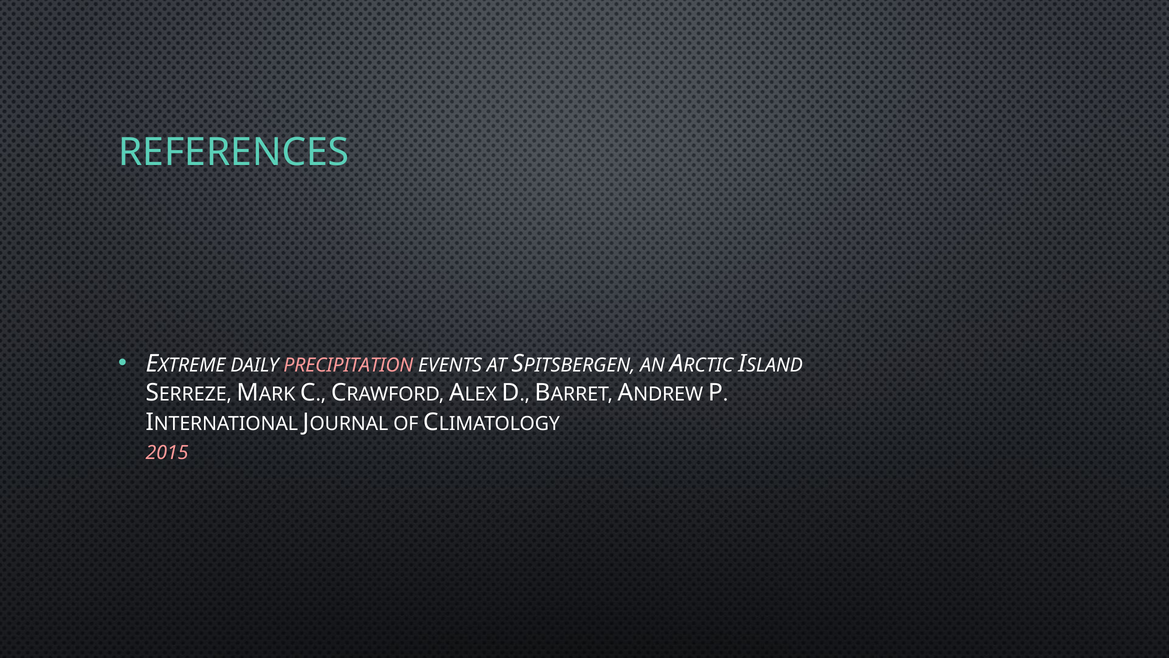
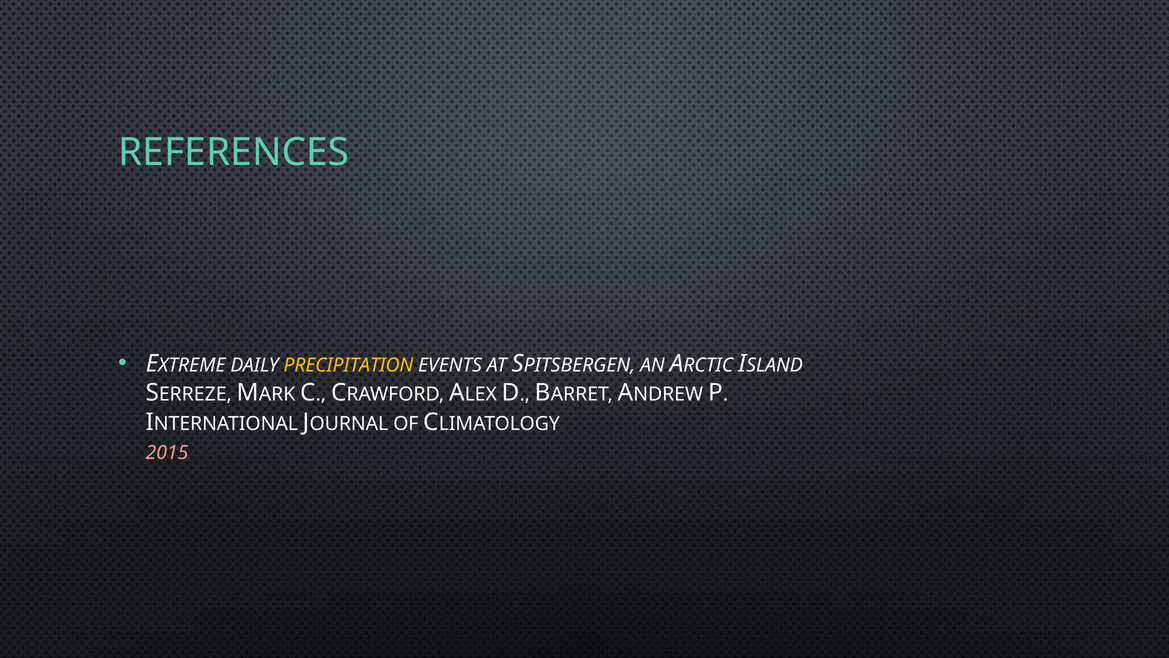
PRECIPITATION colour: pink -> yellow (348, 365)
